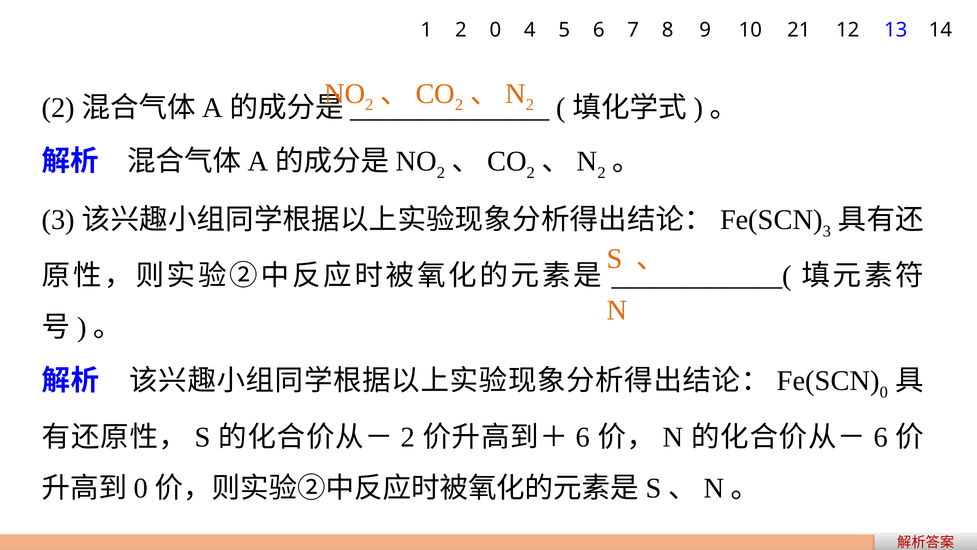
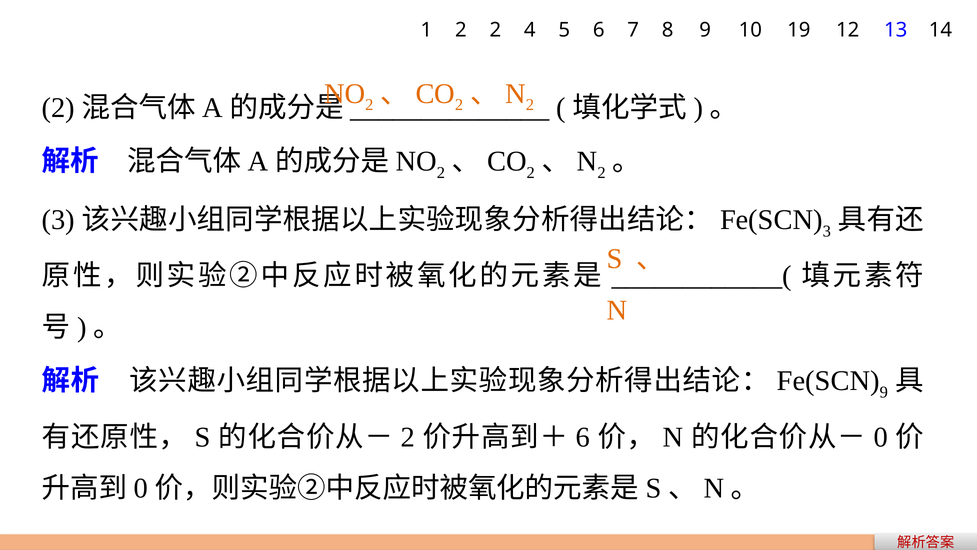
2 0: 0 -> 2 (495, 30)
21: 21 -> 19 (799, 30)
0: 0 -> 9 (884, 392)
6: 6 -> 0 (881, 437)
